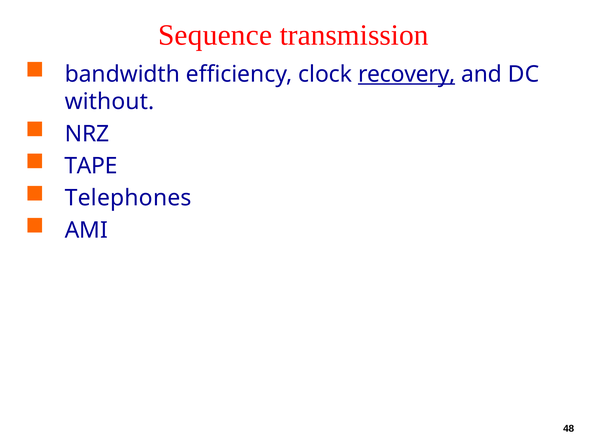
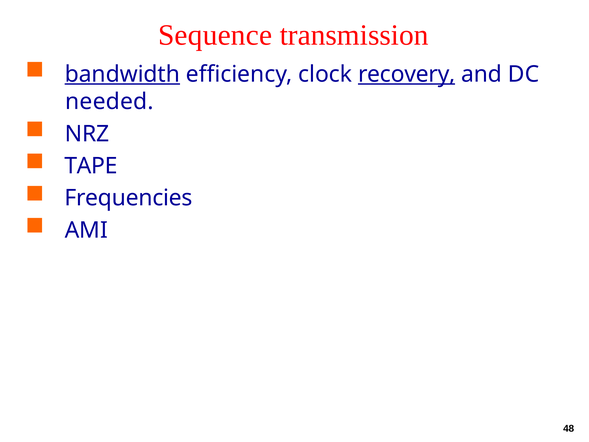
bandwidth underline: none -> present (122, 74)
without: without -> needed (109, 102)
Telephones: Telephones -> Frequencies (128, 198)
